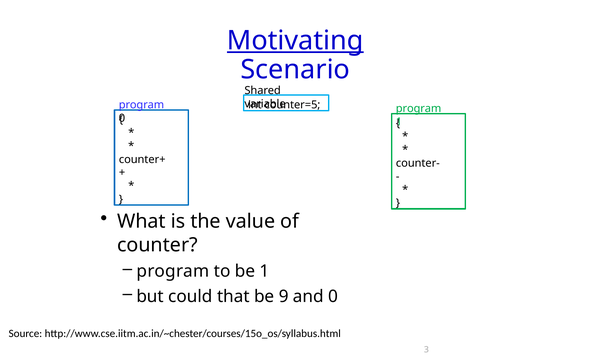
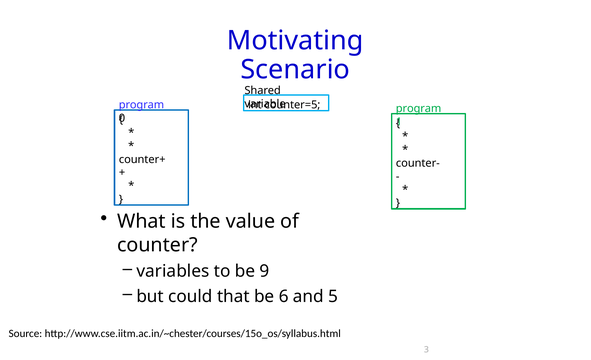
Motivating underline: present -> none (295, 40)
program: program -> variables (173, 272)
be 1: 1 -> 9 (265, 272)
9: 9 -> 6 (284, 297)
and 0: 0 -> 5 (333, 297)
